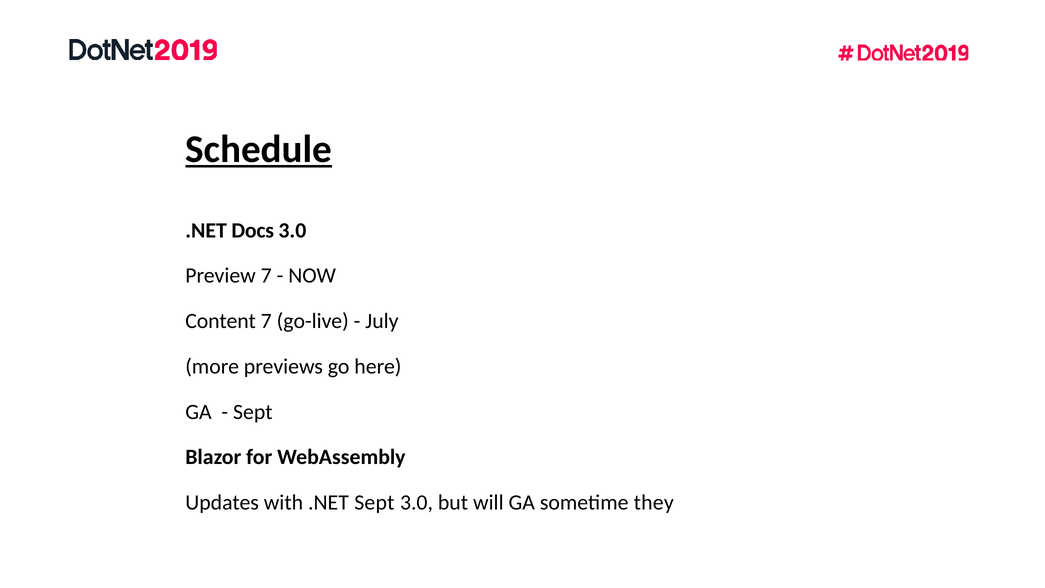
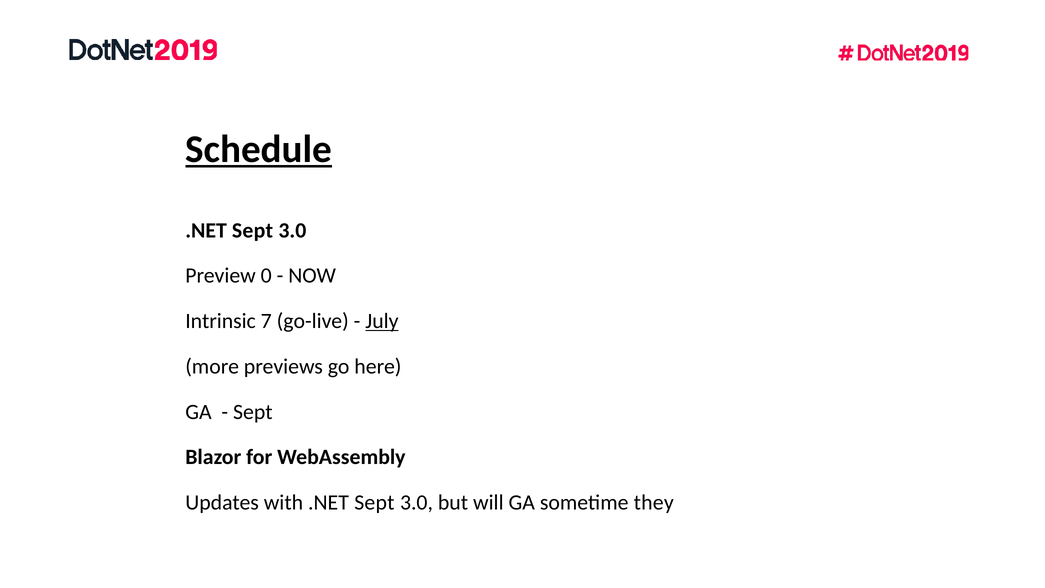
Docs: Docs -> Sept (253, 230)
Preview 7: 7 -> 0 (266, 276)
Content: Content -> Intrinsic (221, 321)
July underline: none -> present (382, 321)
